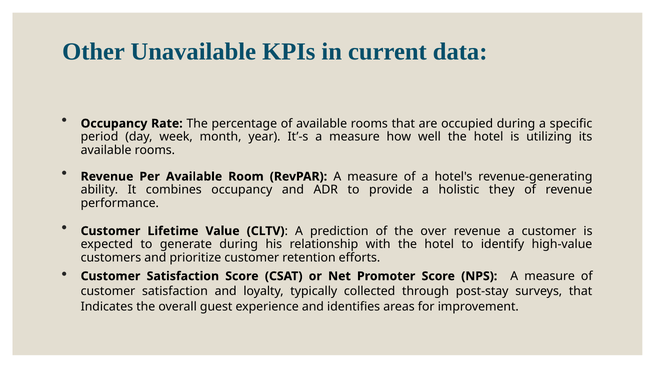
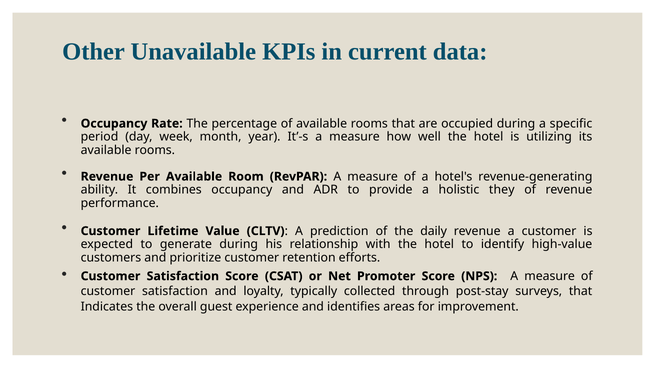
over: over -> daily (434, 231)
